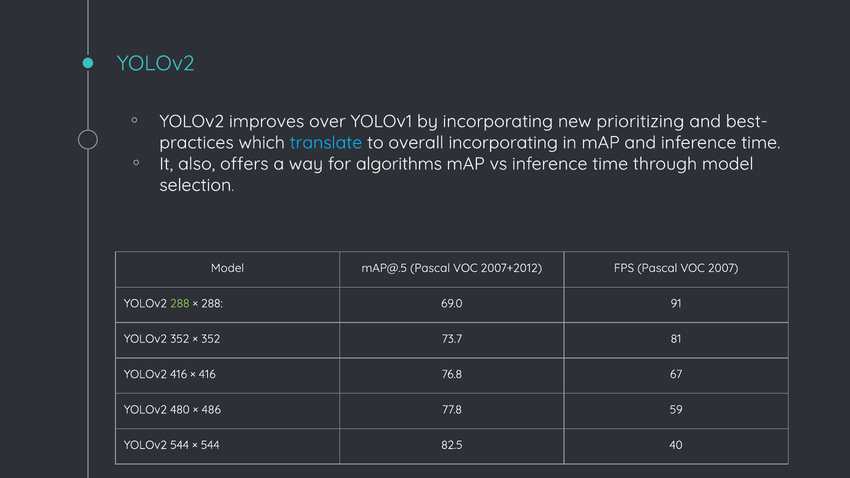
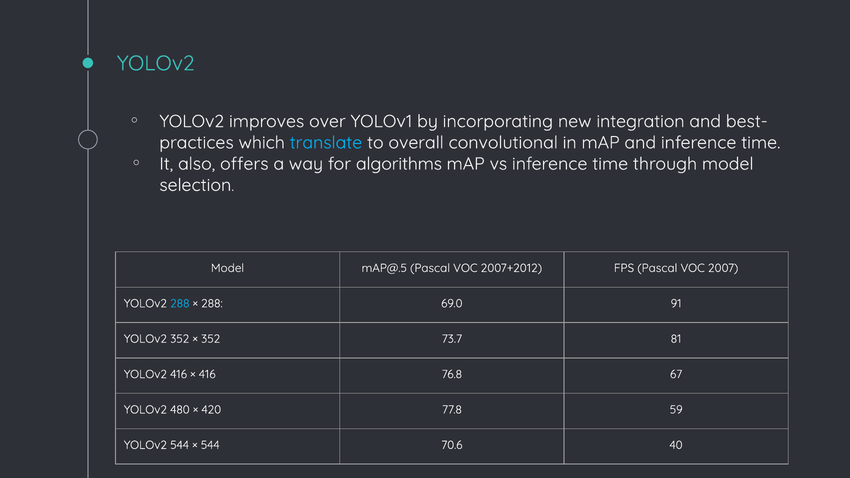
prioritizing: prioritizing -> integration (640, 121)
overall incorporating: incorporating -> convolutional (503, 143)
288 colour: light green -> light blue (180, 304)
486: 486 -> 420 (211, 410)
82.5: 82.5 -> 70.6 (452, 445)
